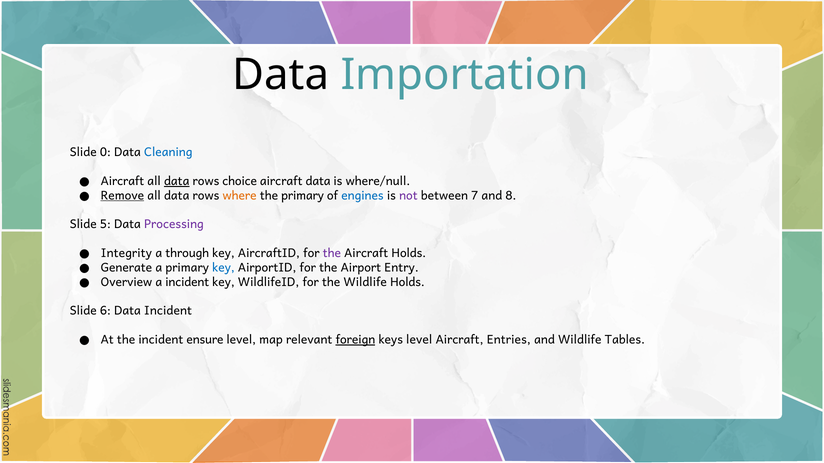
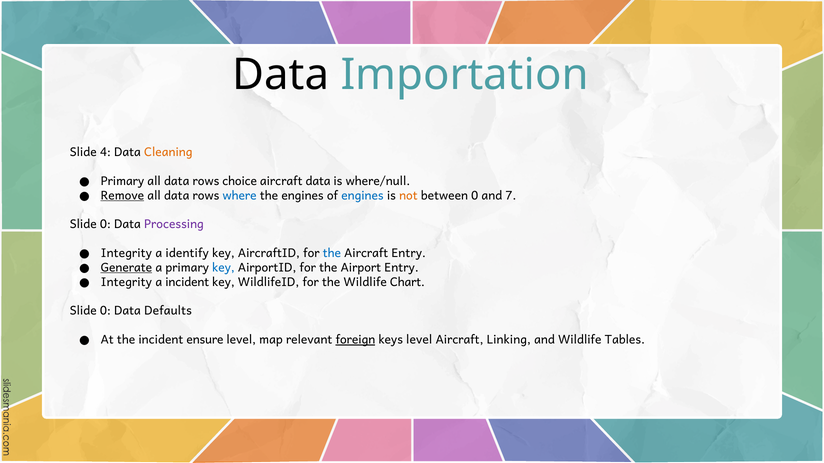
0: 0 -> 4 (105, 153)
Cleaning colour: blue -> orange (168, 153)
Aircraft: Aircraft -> Primary (122, 181)
data underline: present -> none (177, 181)
where colour: orange -> blue (240, 196)
the primary: primary -> engines (303, 196)
not colour: purple -> orange (408, 196)
between 7: 7 -> 0 (475, 196)
8: 8 -> 7 (511, 196)
5: 5 -> 0 (105, 225)
through: through -> identify (187, 254)
the colour: purple -> blue (332, 254)
Aircraft Holds: Holds -> Entry (409, 254)
Generate underline: none -> present (126, 268)
Overview: Overview -> Integrity (126, 282)
Wildlife Holds: Holds -> Chart (407, 282)
6: 6 -> 0 (105, 311)
Data Incident: Incident -> Defaults (168, 311)
Entries: Entries -> Linking (509, 340)
